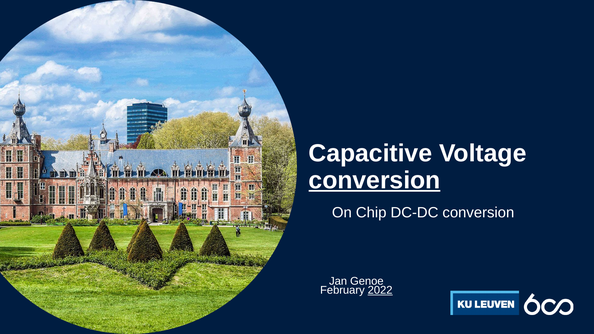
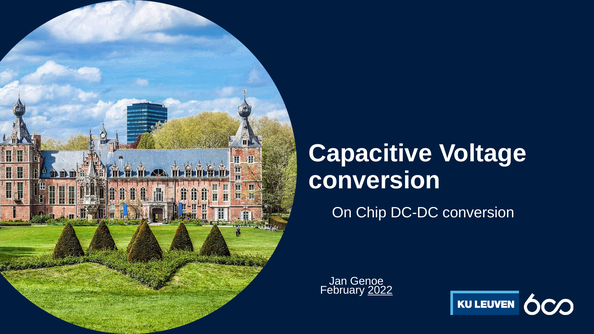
conversion underline: present -> none (374, 180)
